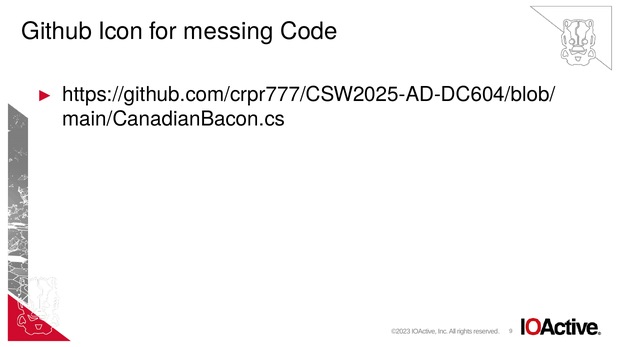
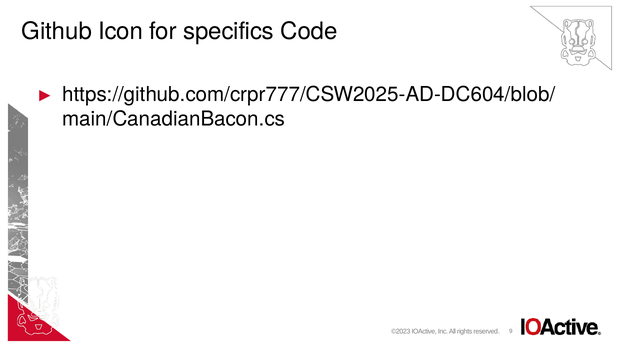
messing: messing -> specifics (229, 31)
